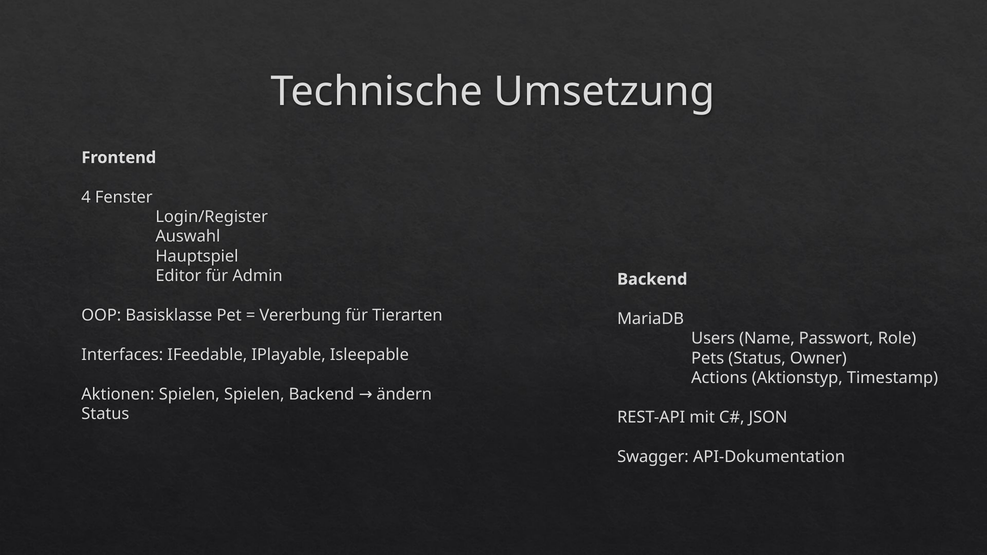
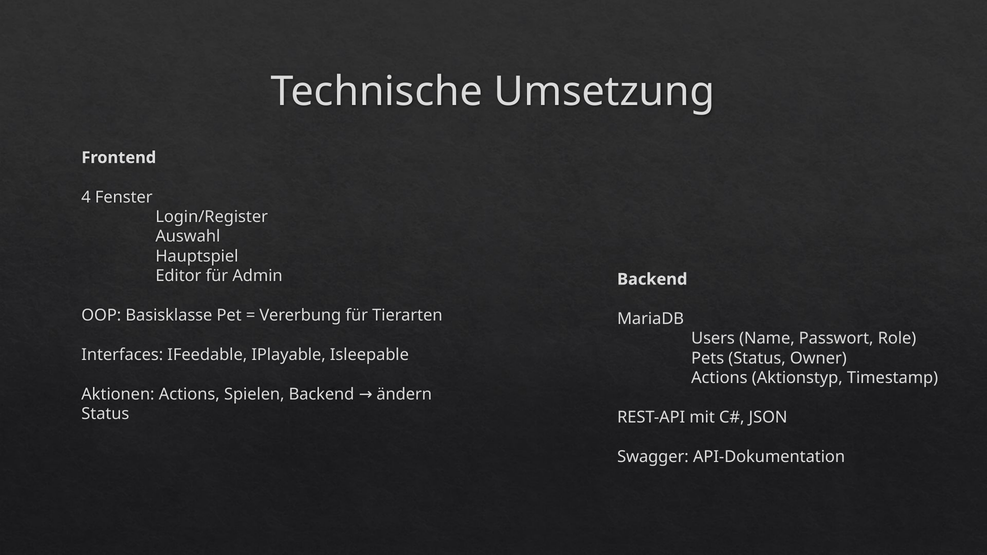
Aktionen Spielen: Spielen -> Actions (189, 394)
